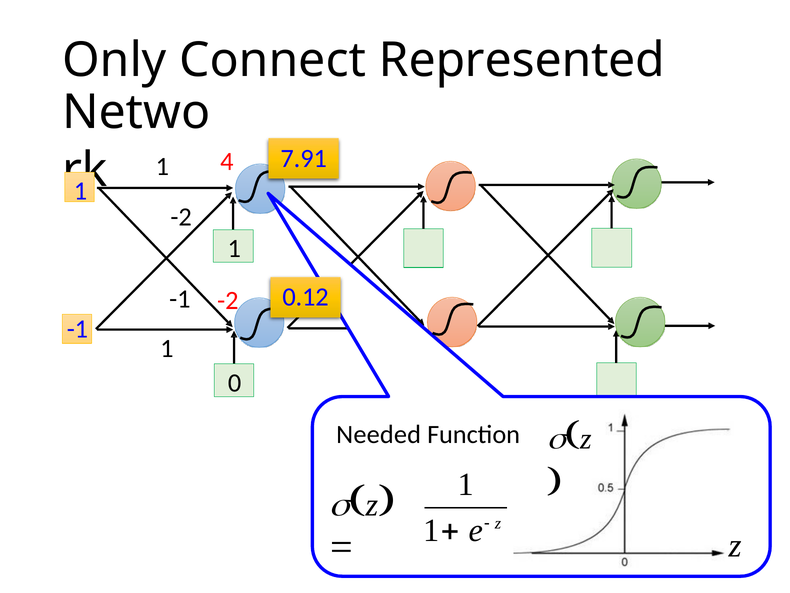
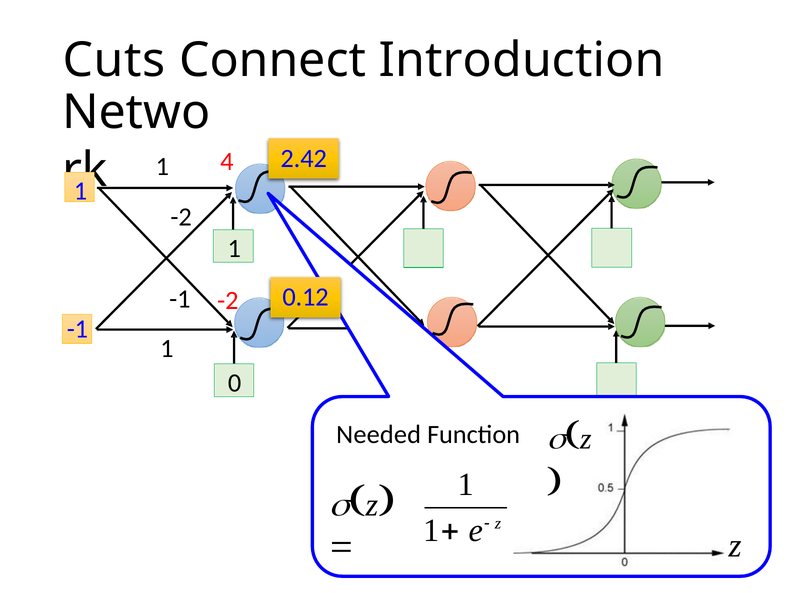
Only: Only -> Cuts (114, 60)
Represented: Represented -> Introduction (522, 60)
7.91: 7.91 -> 2.42 (304, 158)
